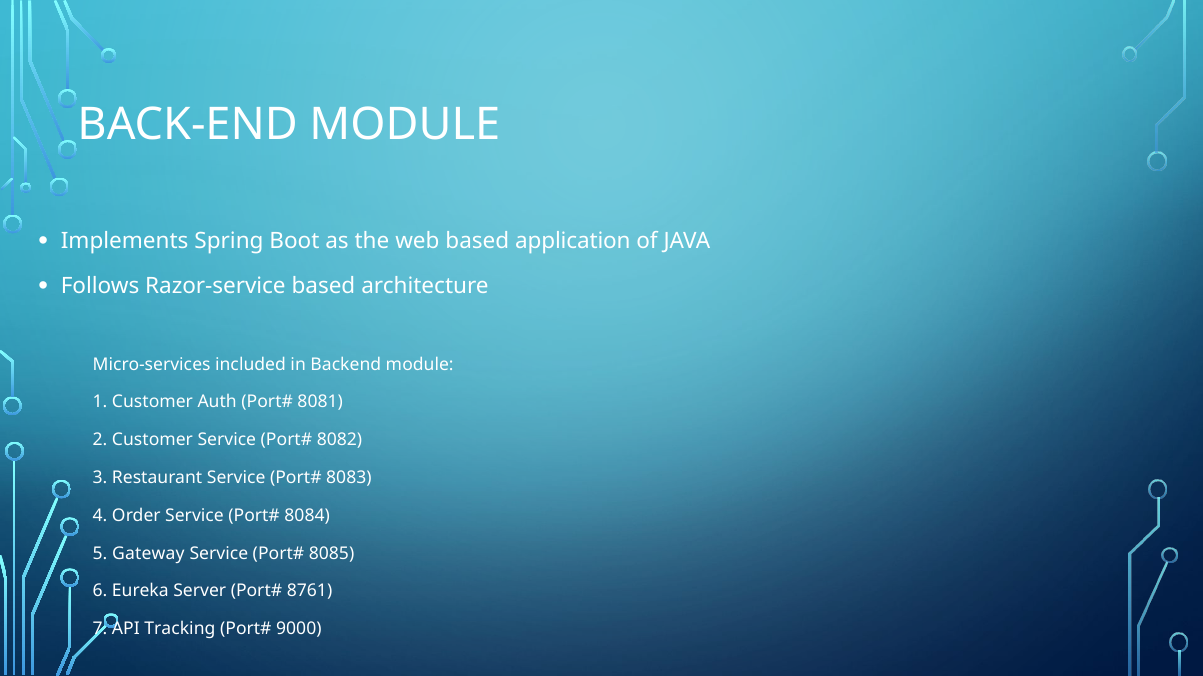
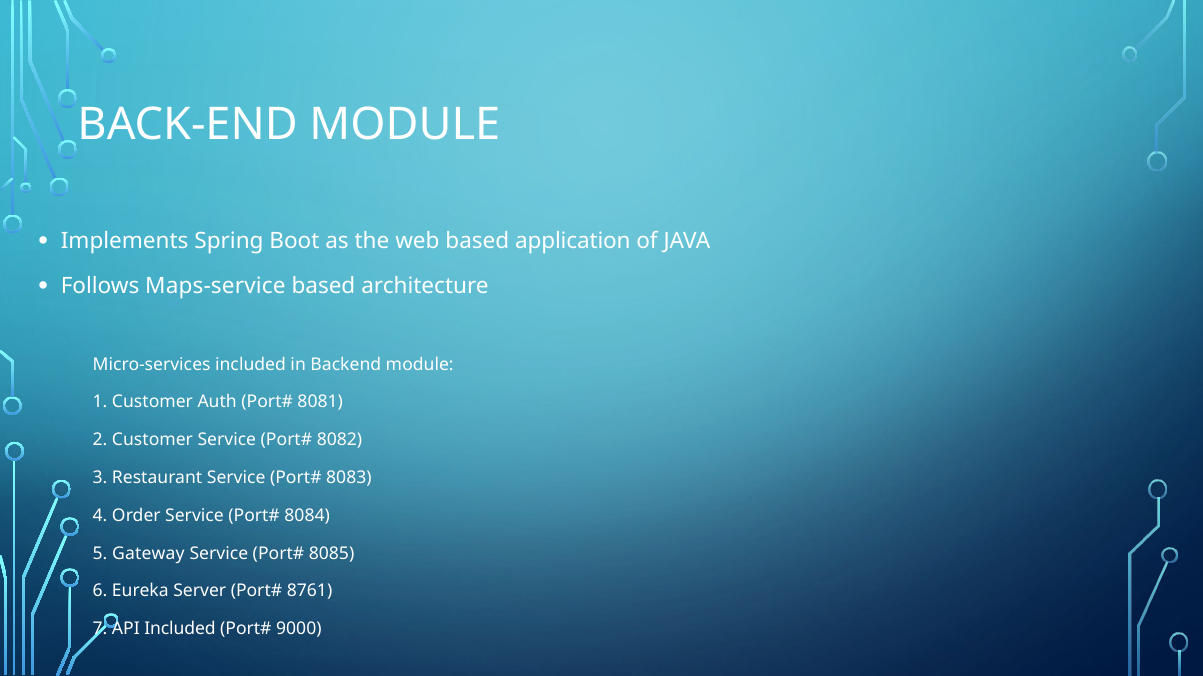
Razor-service: Razor-service -> Maps-service (215, 287)
API Tracking: Tracking -> Included (180, 629)
